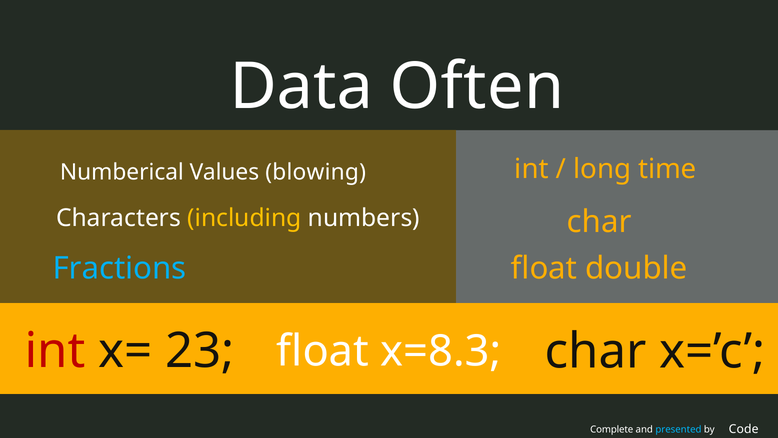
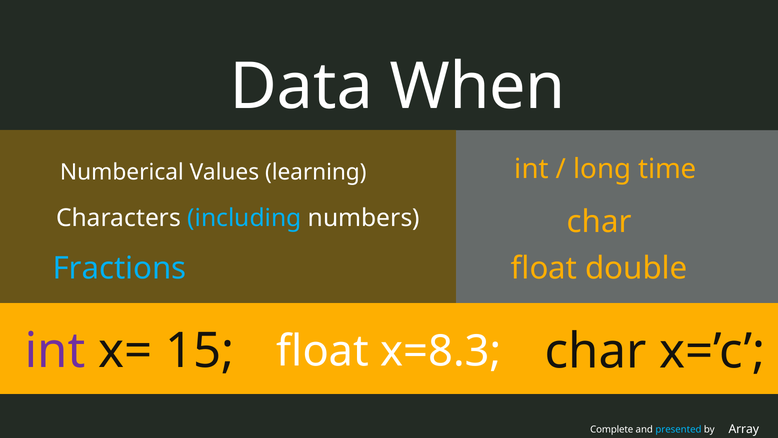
Often: Often -> When (477, 87)
blowing: blowing -> learning (316, 172)
including colour: yellow -> light blue (244, 218)
int colour: red -> purple (55, 351)
23: 23 -> 15 (200, 351)
Code: Code -> Array (744, 429)
